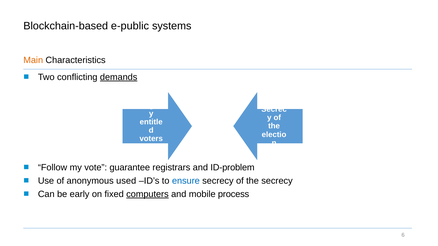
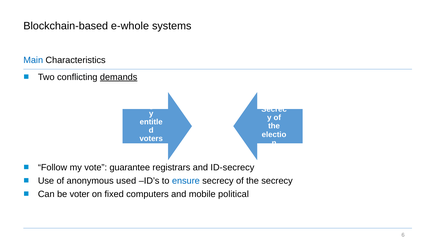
e-public: e-public -> e-whole (130, 26)
Main colour: orange -> blue (33, 60)
ID-problem: ID-problem -> ID-secrecy (232, 168)
early: early -> voter (80, 194)
computers underline: present -> none (147, 194)
process: process -> political (234, 194)
